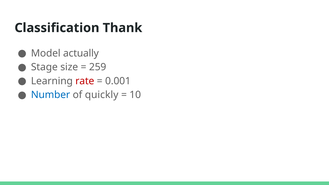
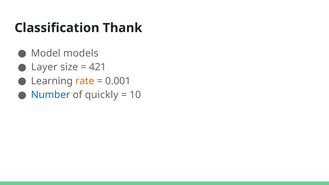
actually: actually -> models (81, 53)
Stage: Stage -> Layer (44, 67)
259: 259 -> 421 (98, 67)
rate colour: red -> orange (85, 81)
